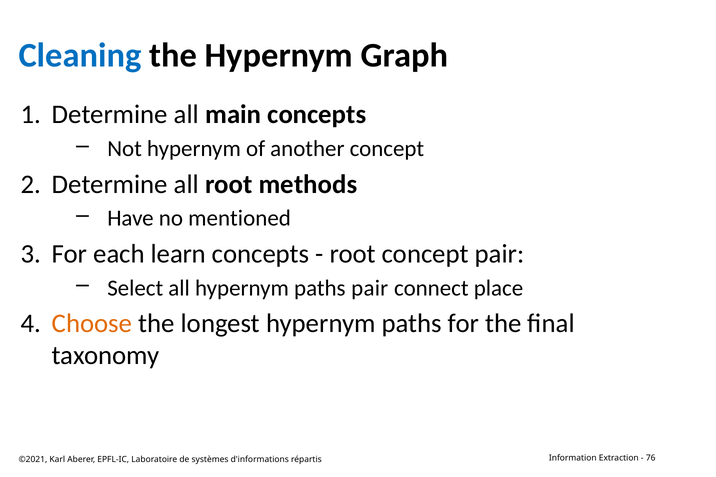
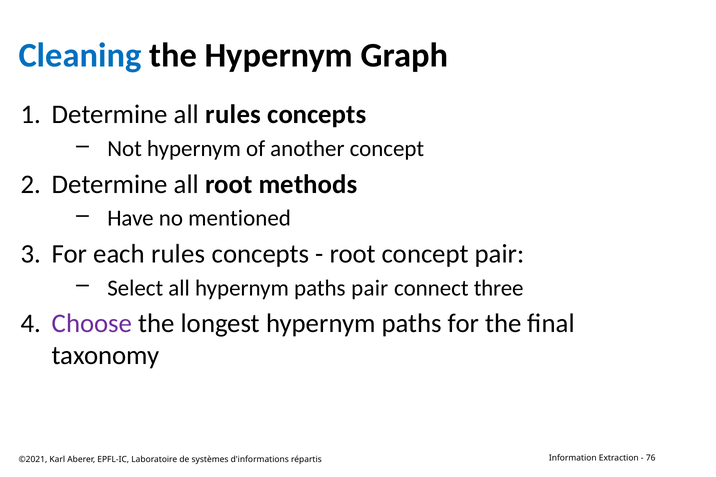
all main: main -> rules (233, 115)
each learn: learn -> rules (178, 254)
place: place -> three (499, 288)
Choose colour: orange -> purple (92, 324)
